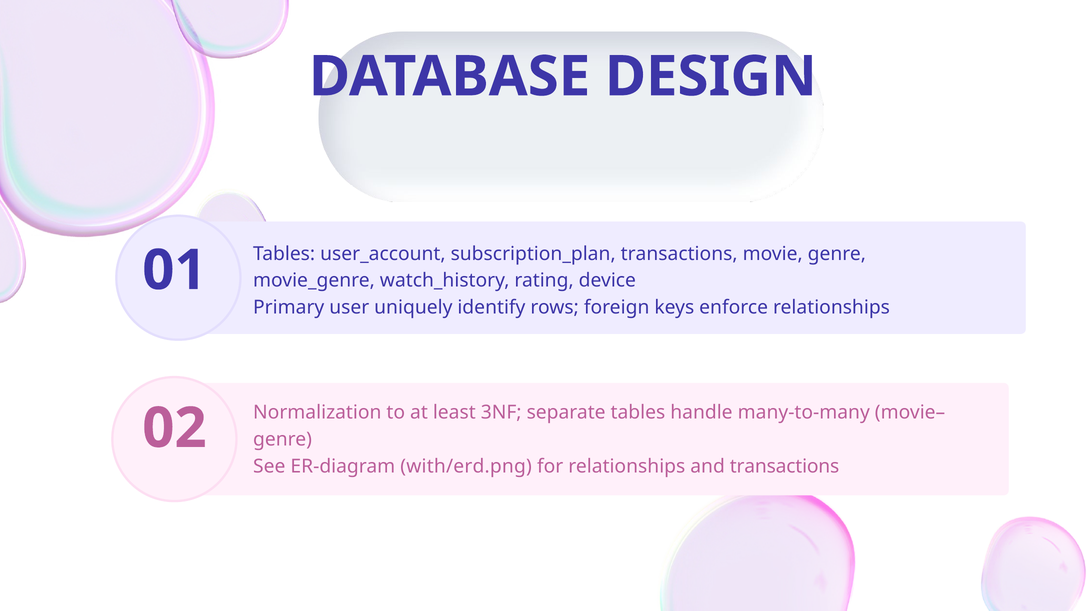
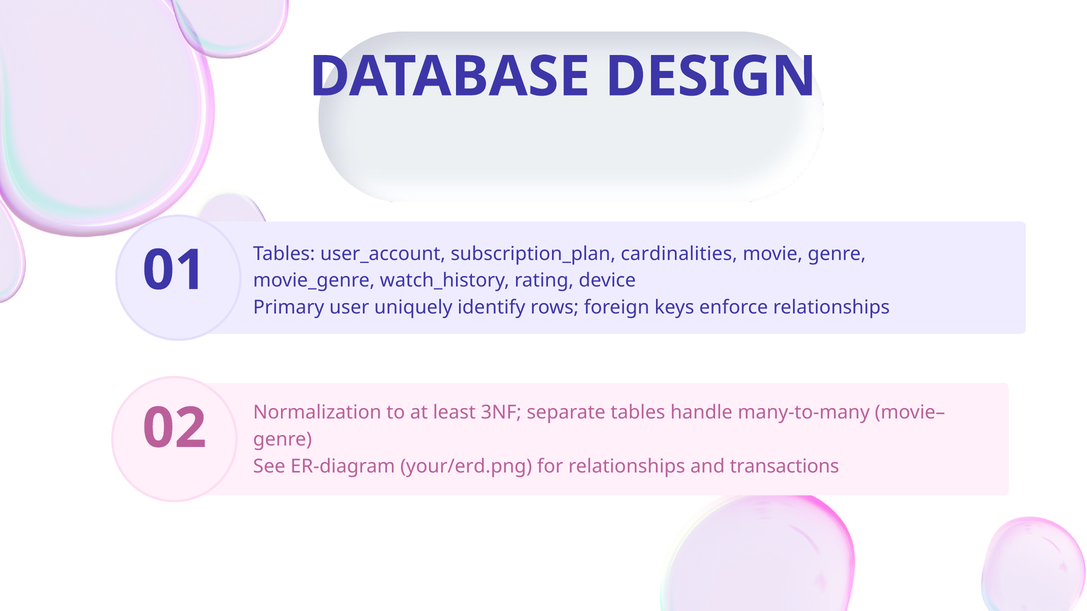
subscription_plan transactions: transactions -> cardinalities (679, 254)
with/erd.png: with/erd.png -> your/erd.png (466, 467)
